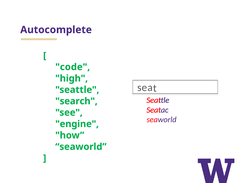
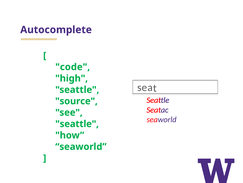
search: search -> source (76, 101)
engine: engine -> seattle (77, 123)
